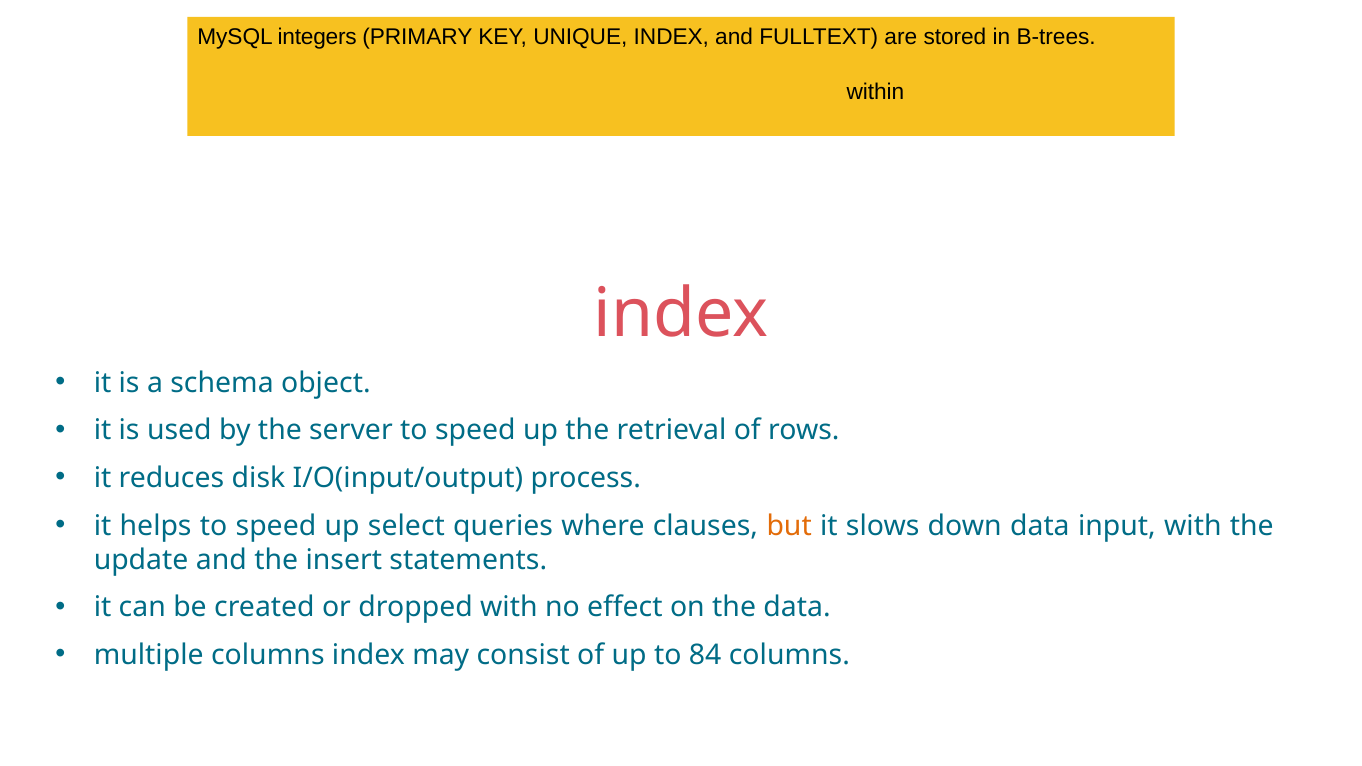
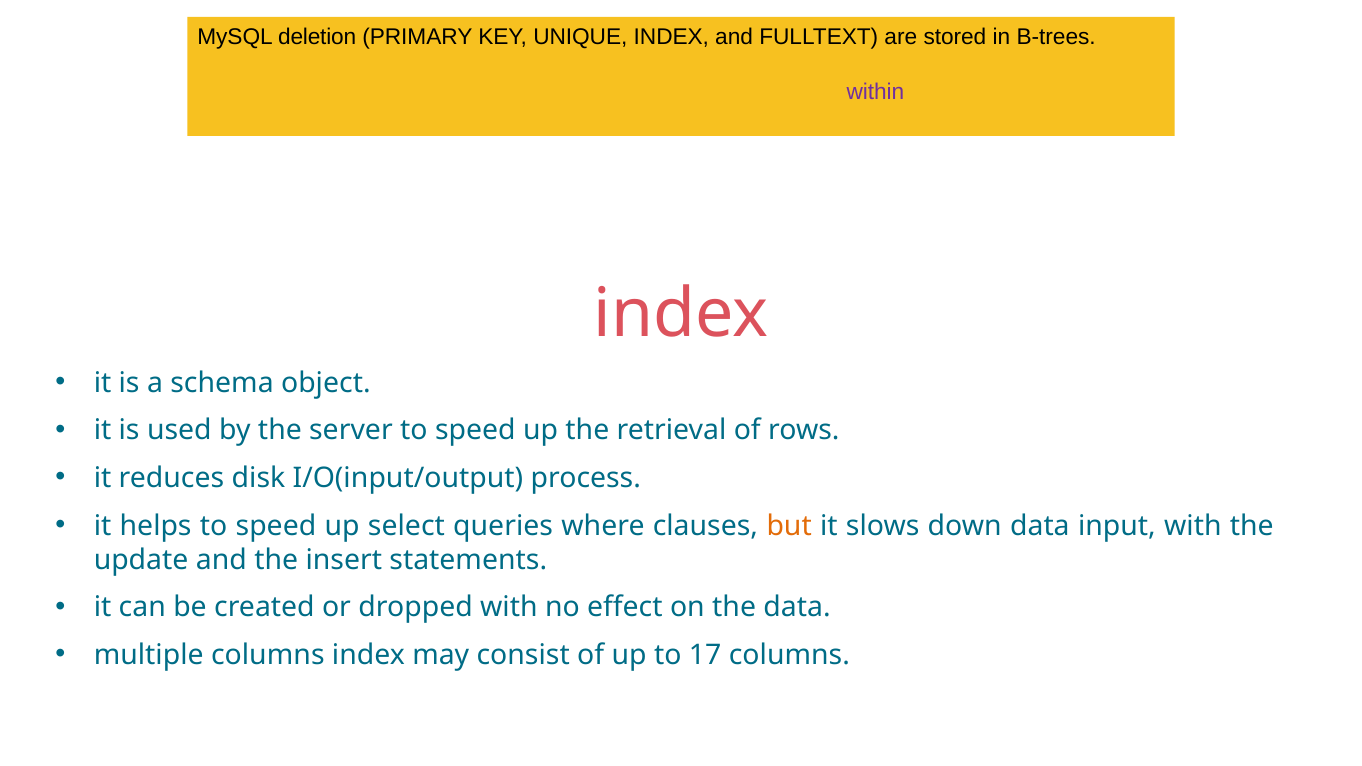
integers: integers -> deletion (317, 37)
within colour: black -> purple (875, 92)
84: 84 -> 17 (705, 655)
